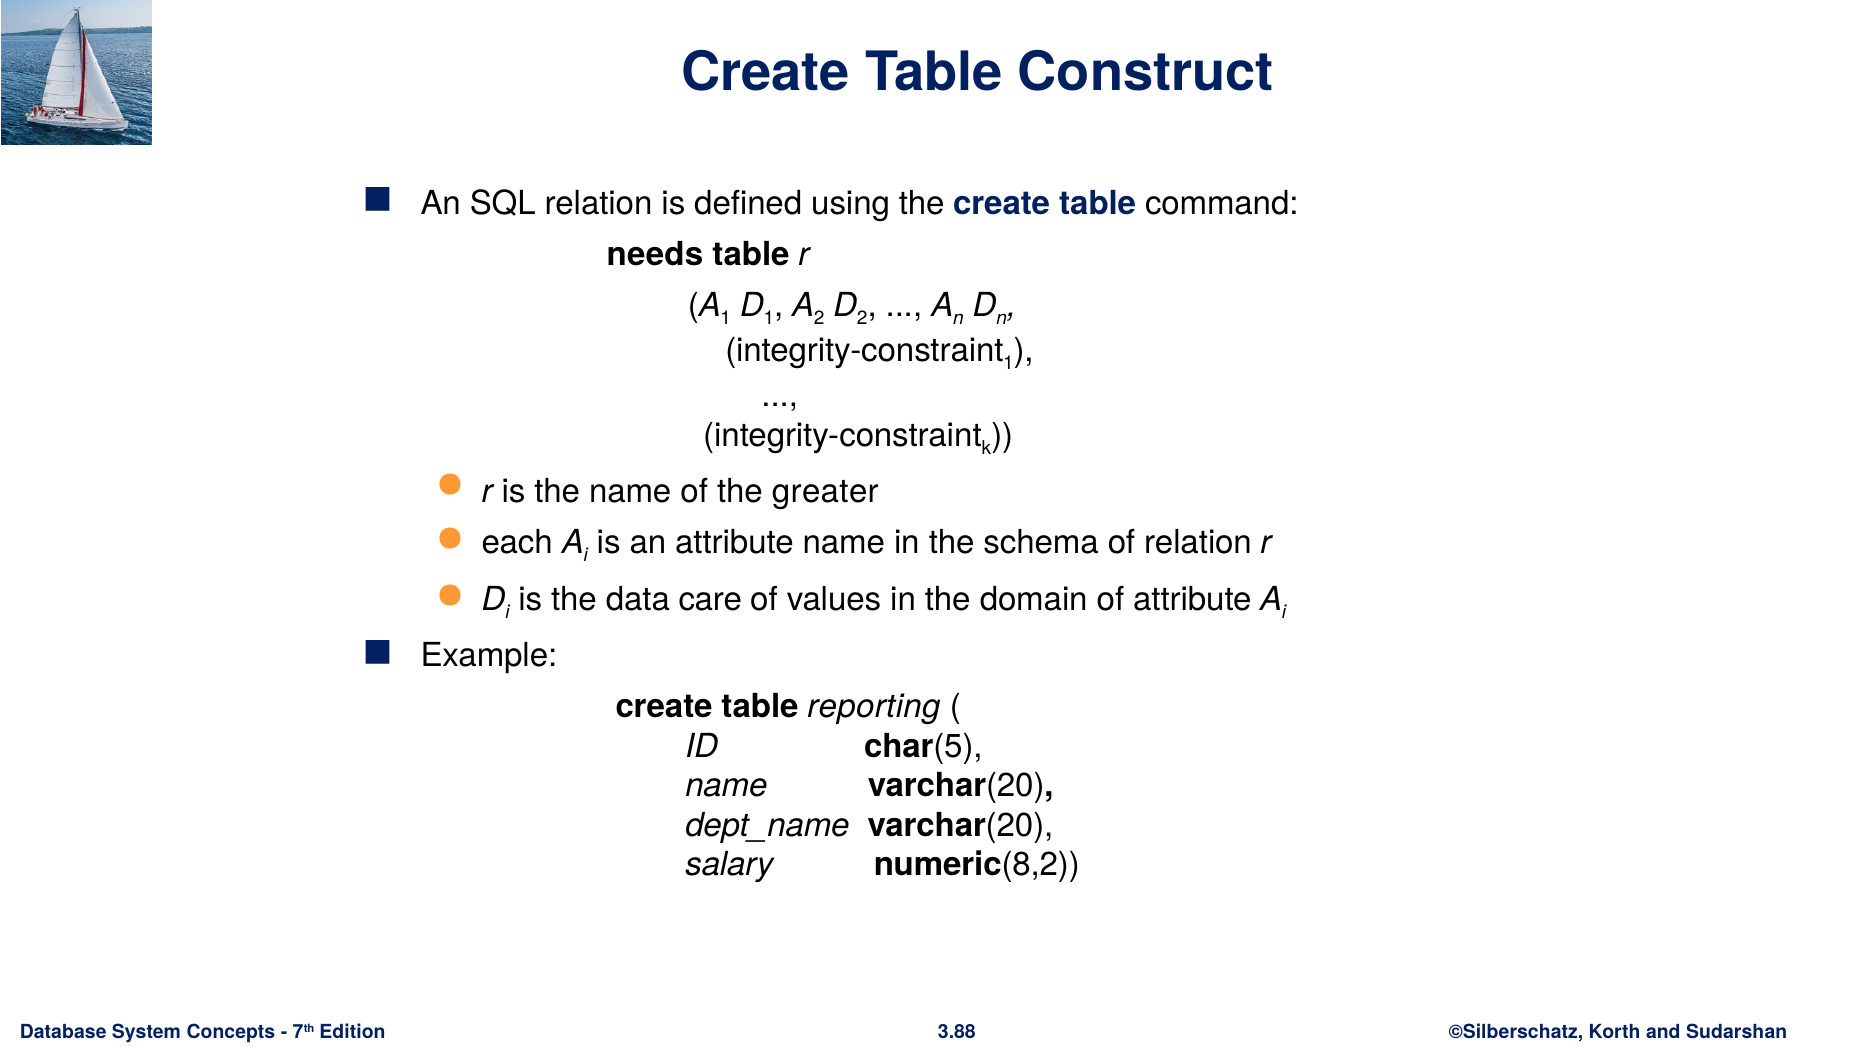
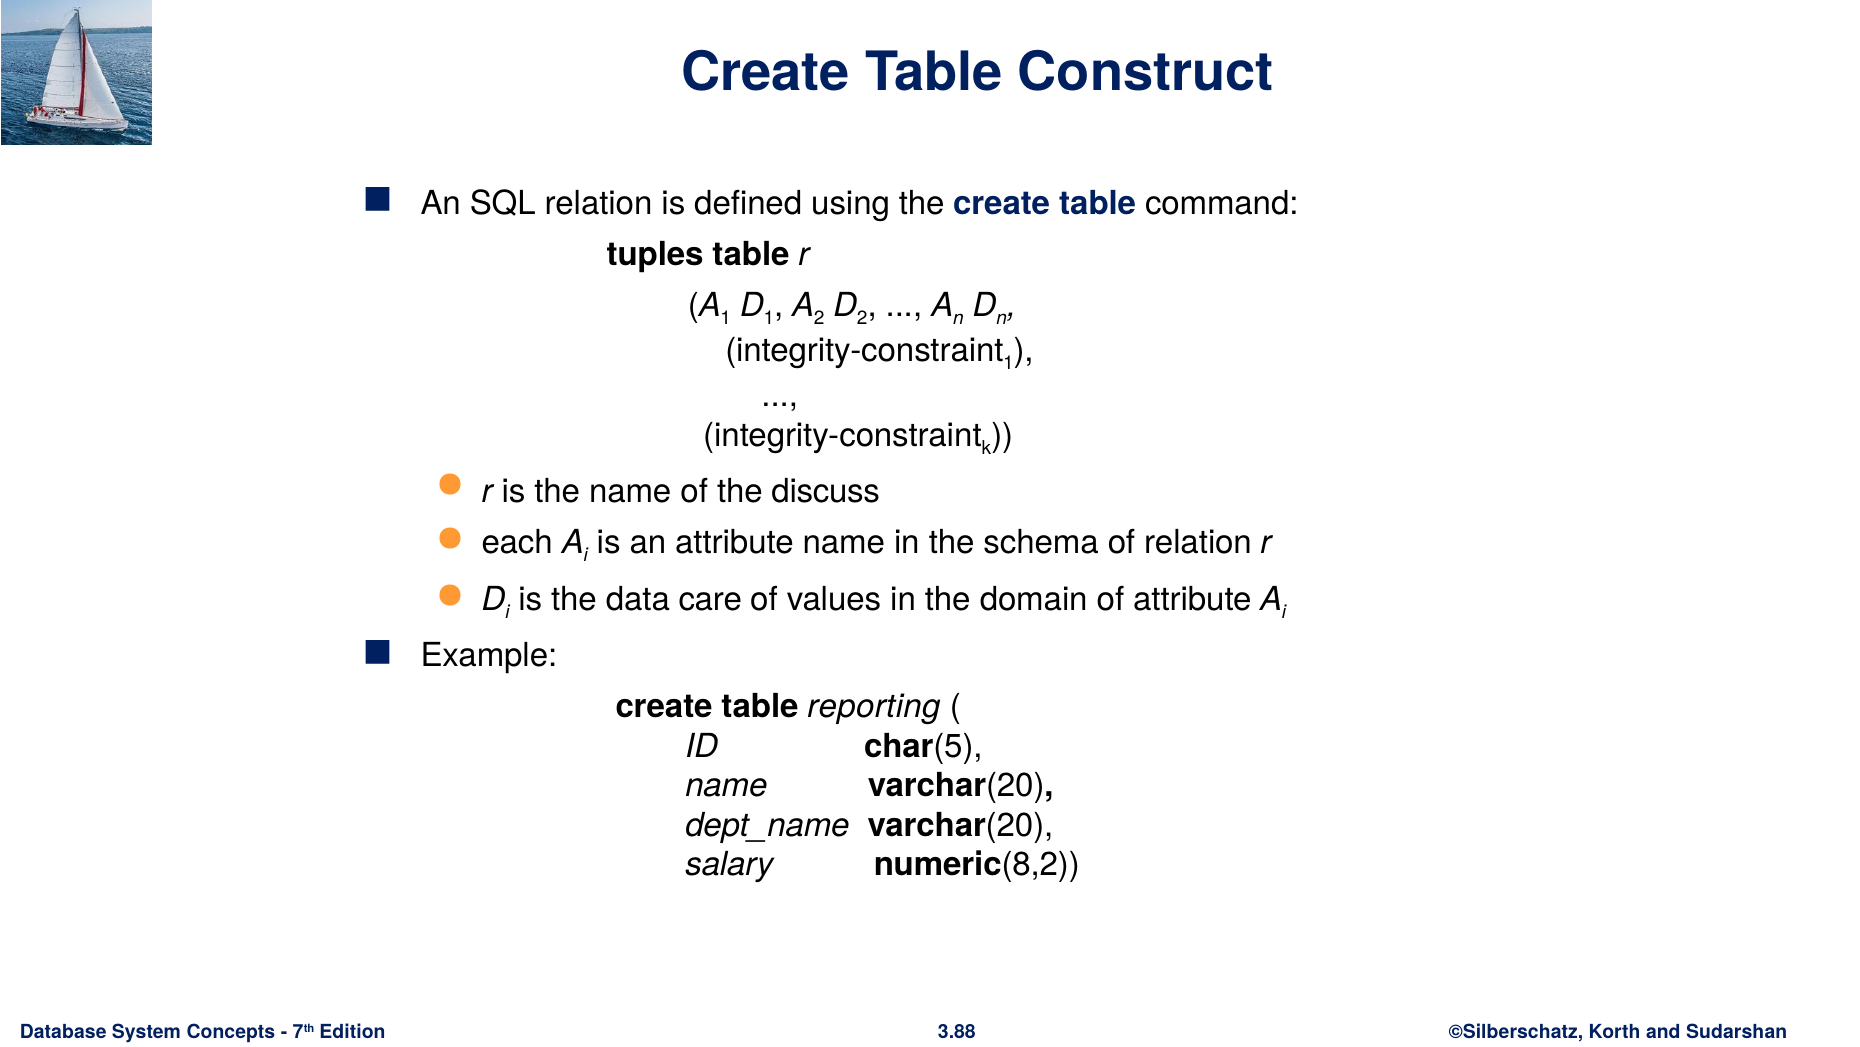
needs: needs -> tuples (655, 254)
greater: greater -> discuss (826, 491)
